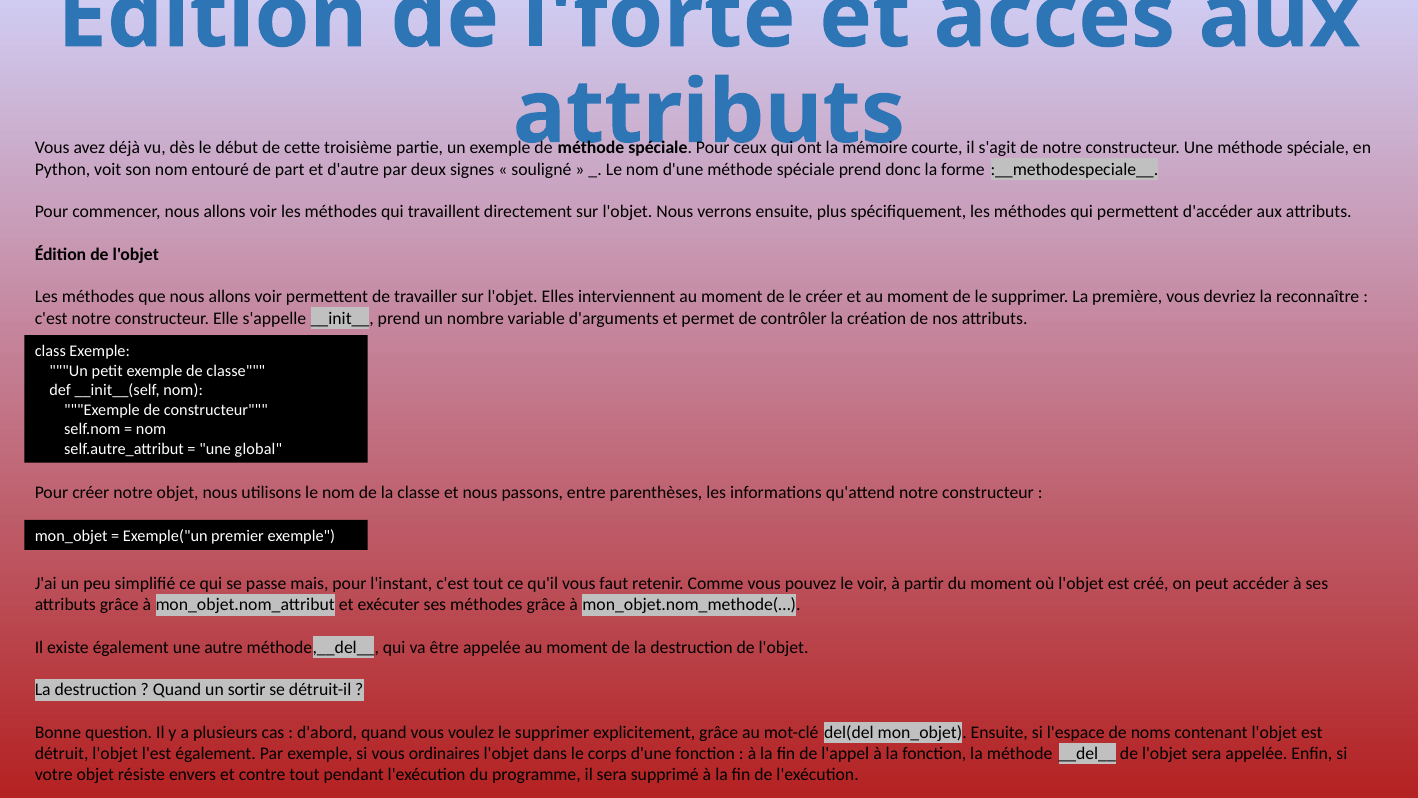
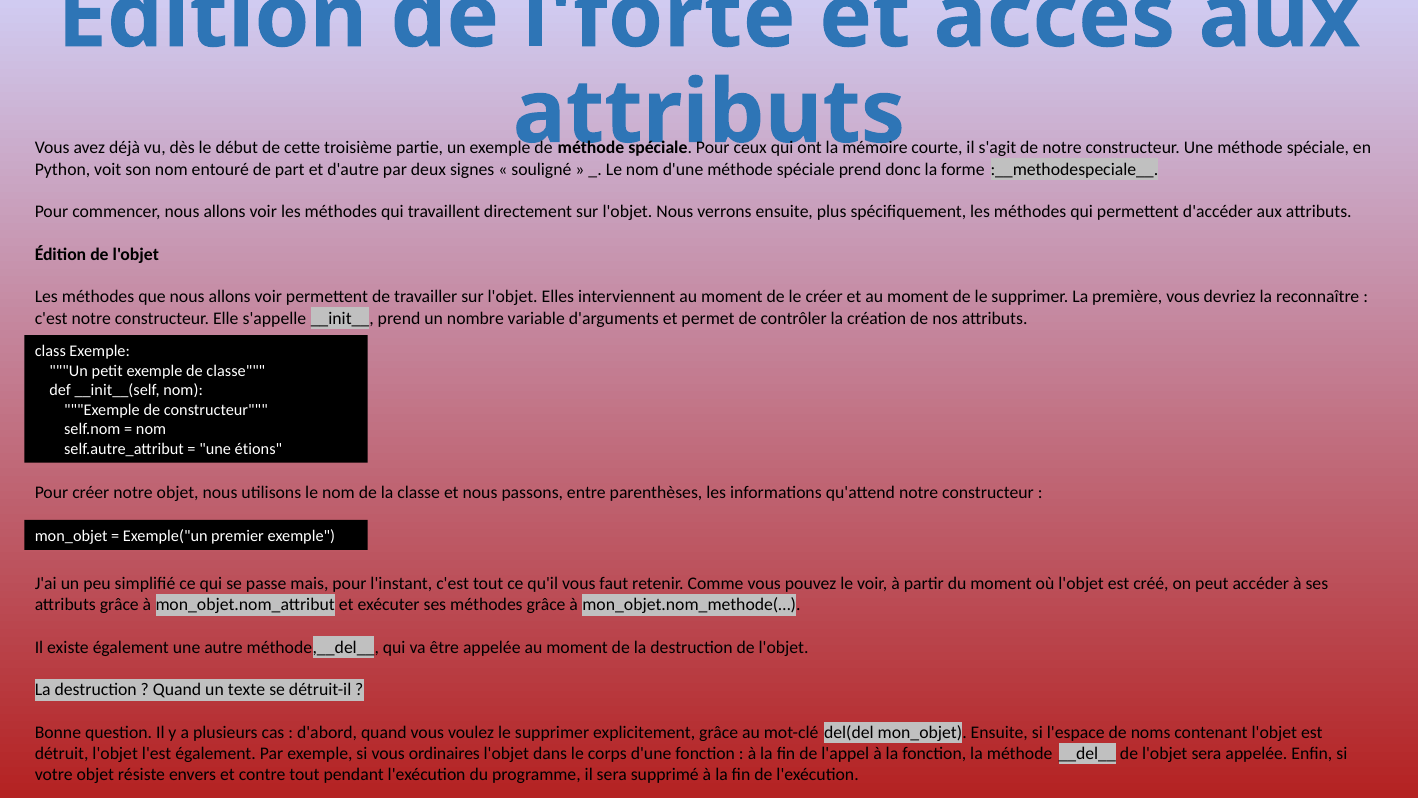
global: global -> étions (258, 449)
sortir: sortir -> texte (247, 690)
